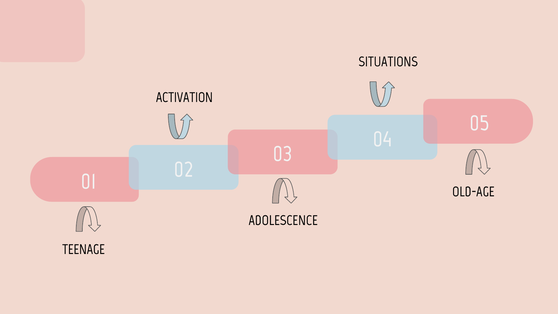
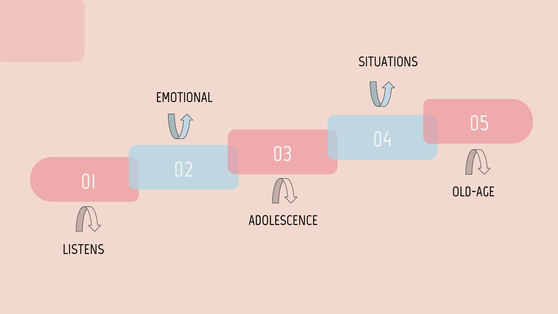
ACTIVATION: ACTIVATION -> EMOTIONAL (184, 97)
TEENAGE: TEENAGE -> LISTENS (83, 250)
